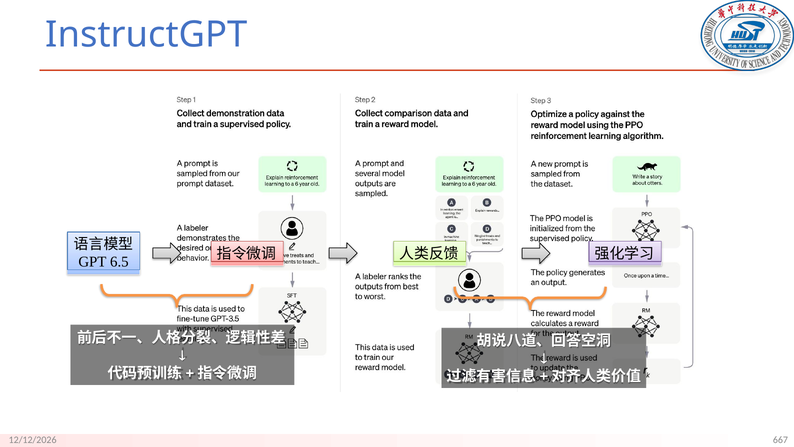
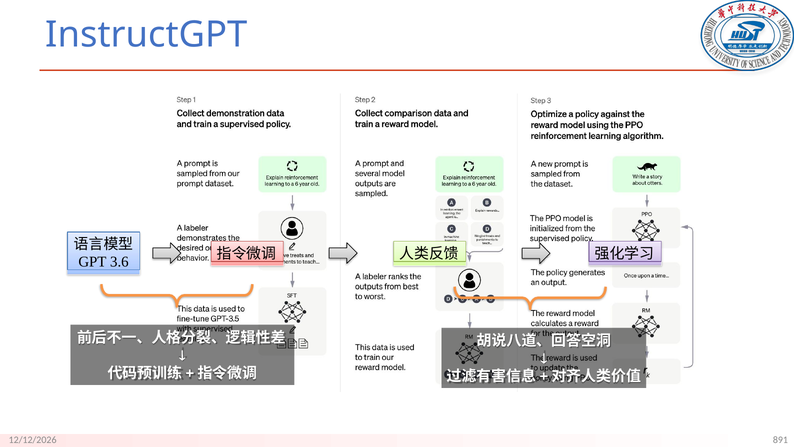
6.5: 6.5 -> 3.6 (119, 262)
667: 667 -> 891 (780, 439)
